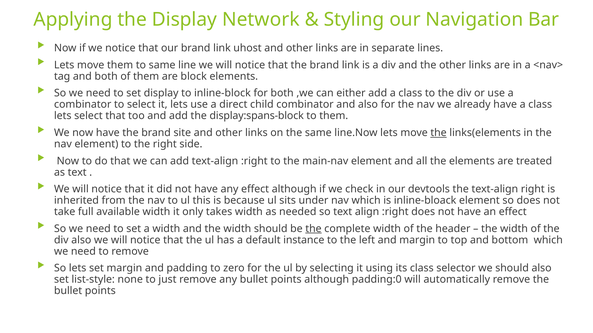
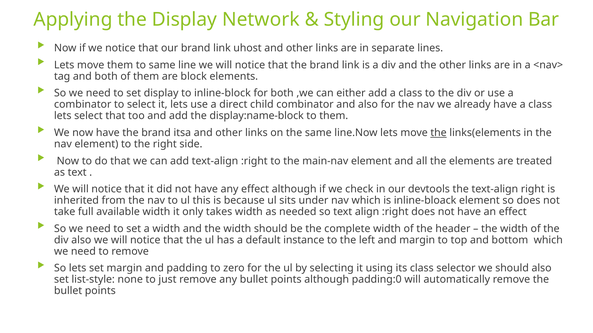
display:spans-block: display:spans-block -> display:name-block (257, 116)
site: site -> itsa (182, 133)
the underline: present -> none (313, 229)
